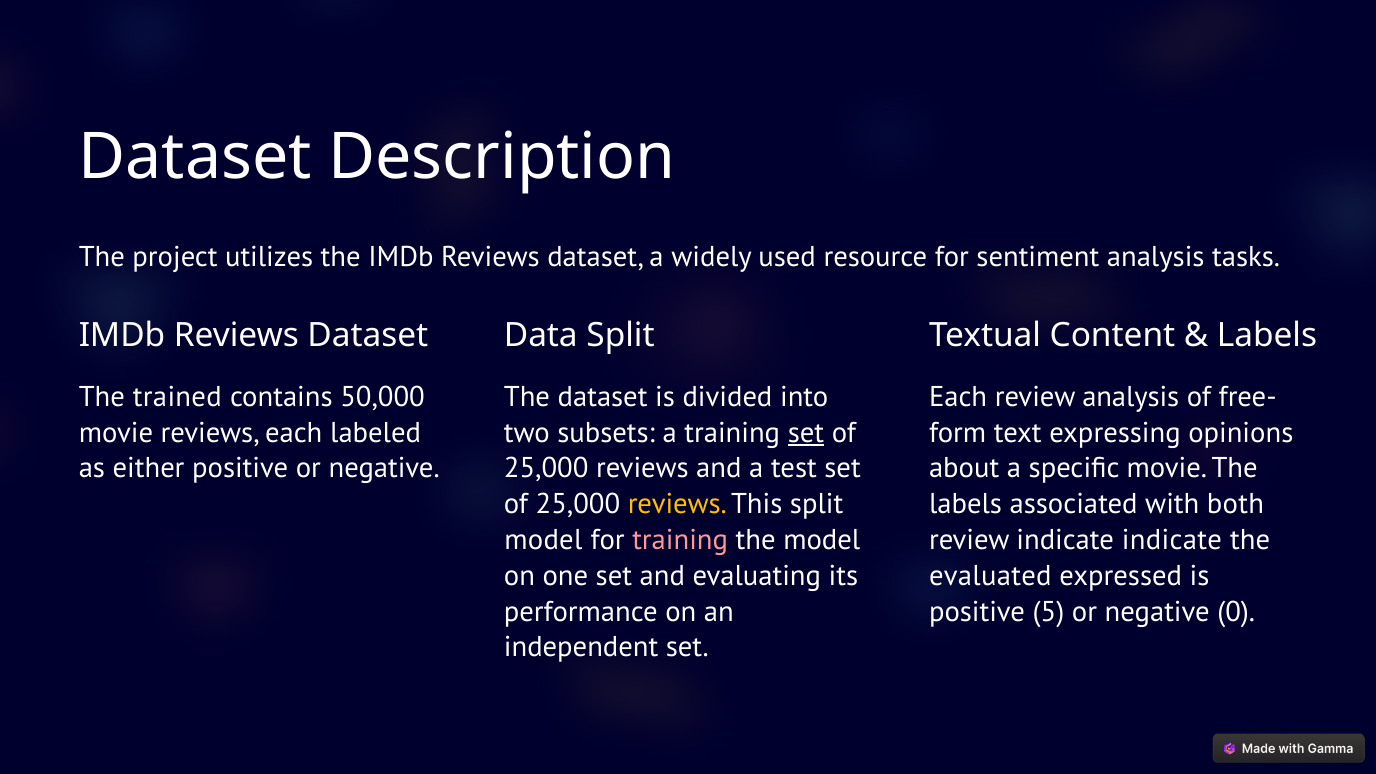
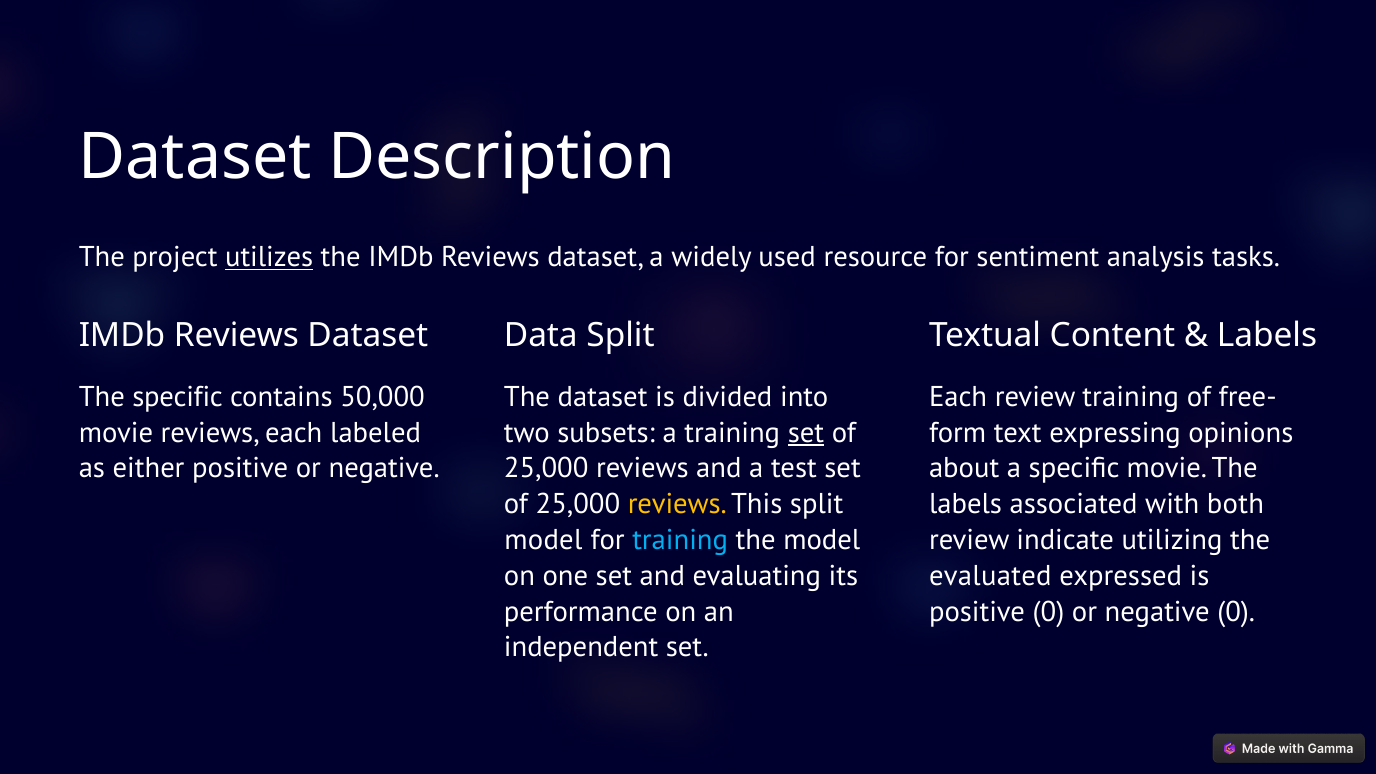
utilizes underline: none -> present (269, 257)
The trained: trained -> specific (178, 397)
review analysis: analysis -> training (1131, 397)
training colour: pink -> light blue (680, 540)
indicate indicate: indicate -> utilizing (1172, 540)
positive 5: 5 -> 0 (1048, 612)
